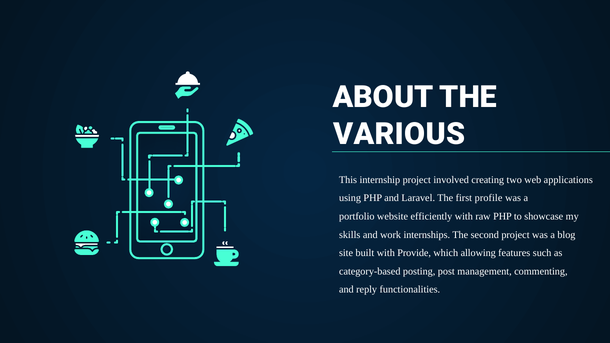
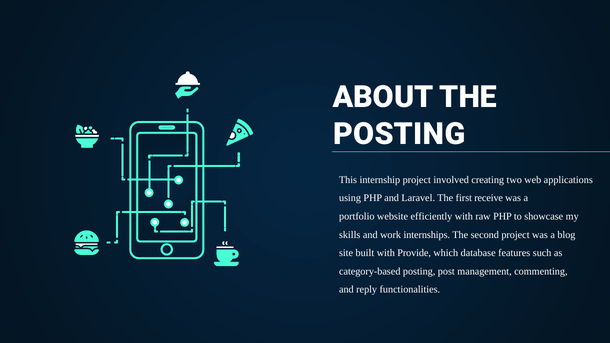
VARIOUS: VARIOUS -> POSTING (399, 134)
profile: profile -> receive (489, 198)
allowing: allowing -> database (478, 253)
